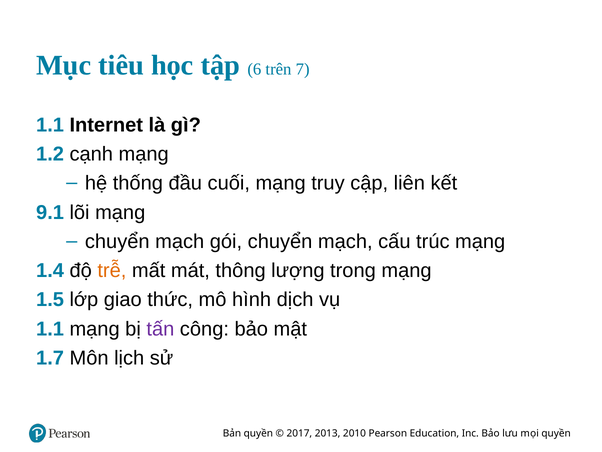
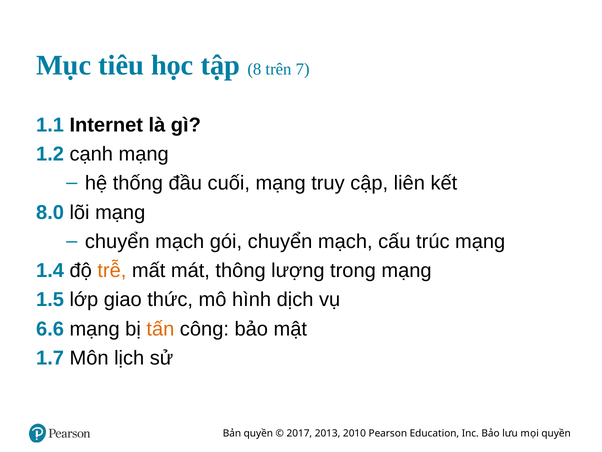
6: 6 -> 8 (254, 69)
9.1: 9.1 -> 8.0 (50, 212)
1.1: 1.1 -> 6.6 (50, 329)
tấn colour: purple -> orange (160, 329)
